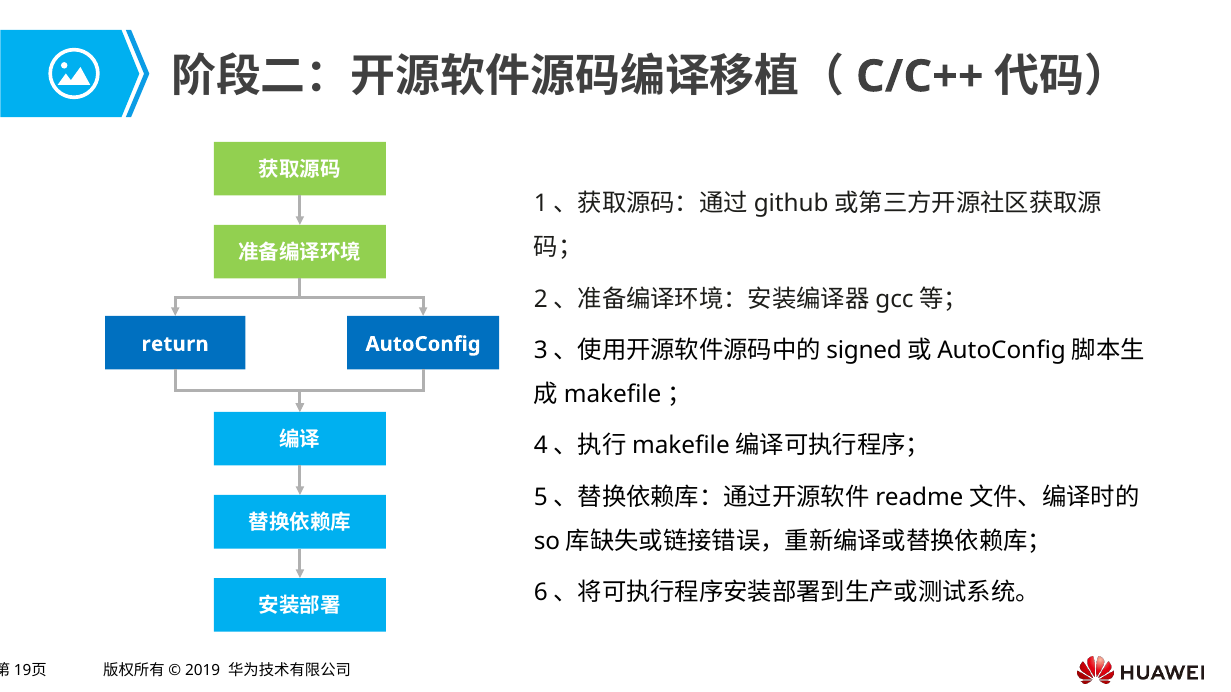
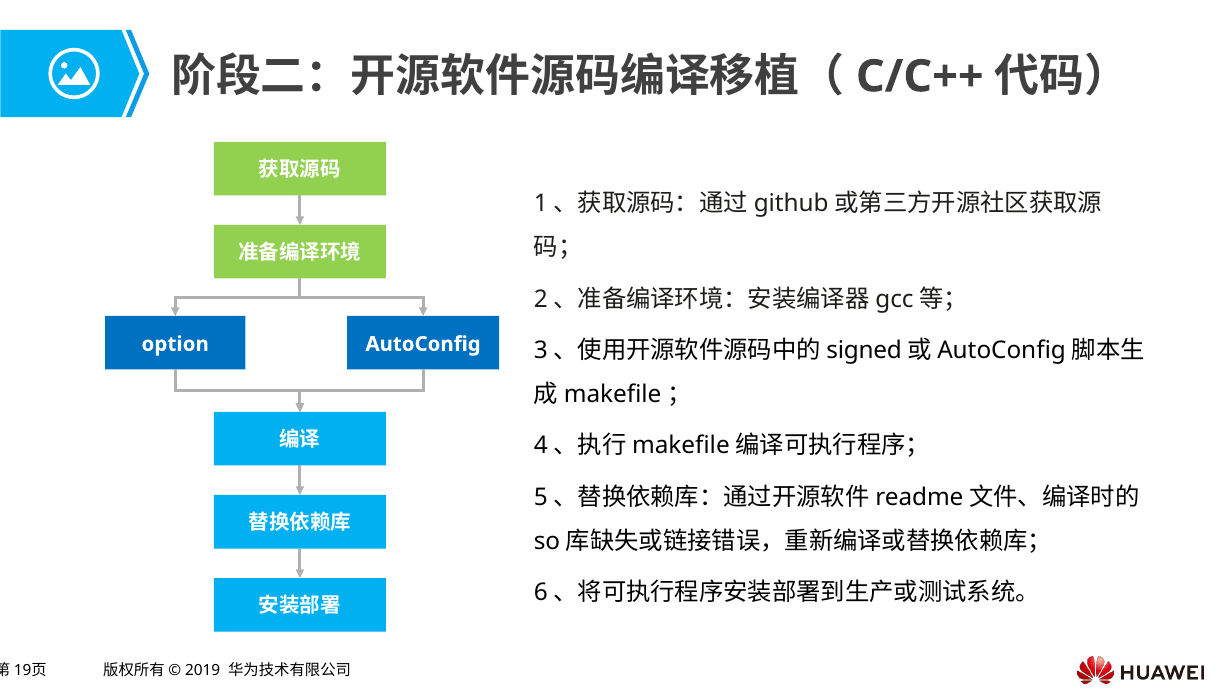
return: return -> option (175, 344)
